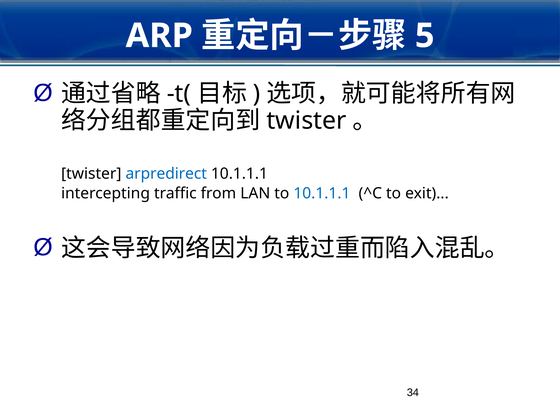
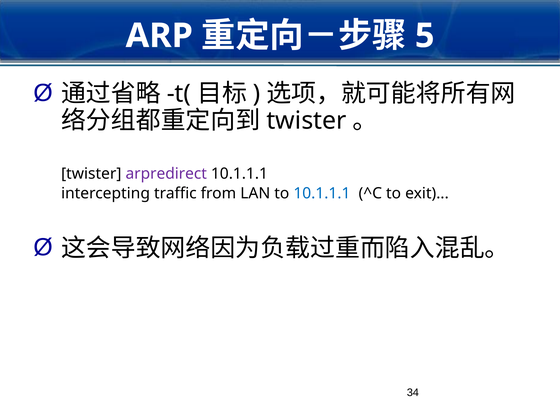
arpredirect colour: blue -> purple (166, 174)
